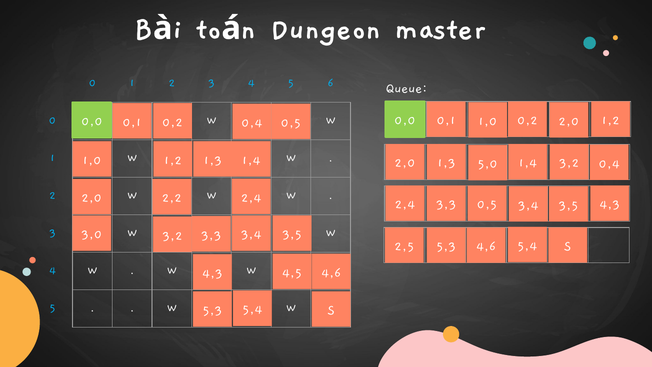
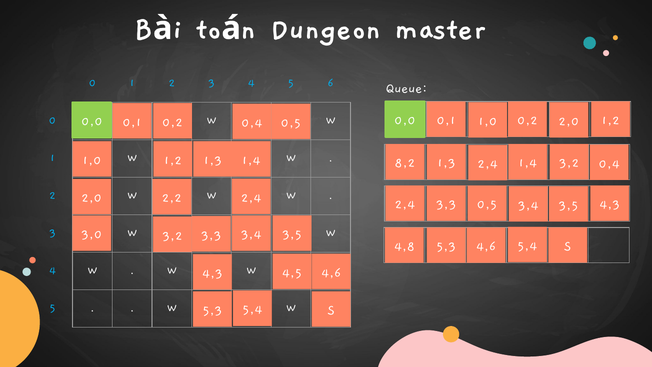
2,0: 2,0 -> 8,2 (405, 163)
1,3 5,0: 5,0 -> 2,4 (488, 164)
2,5: 2,5 -> 4,8 (404, 246)
